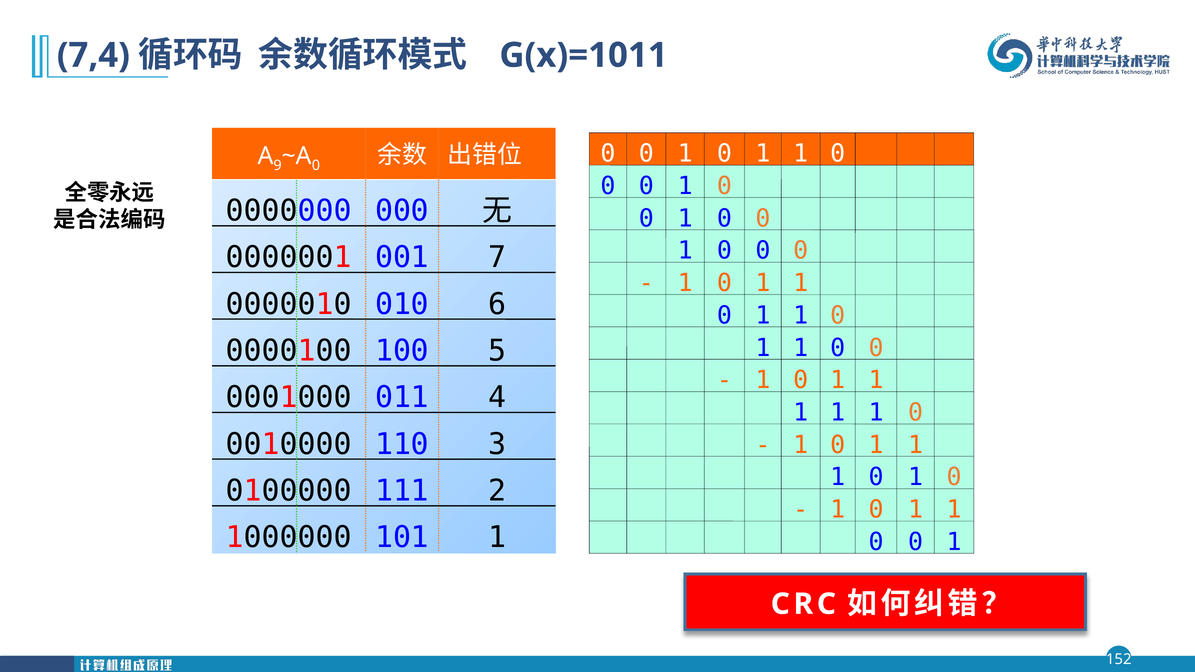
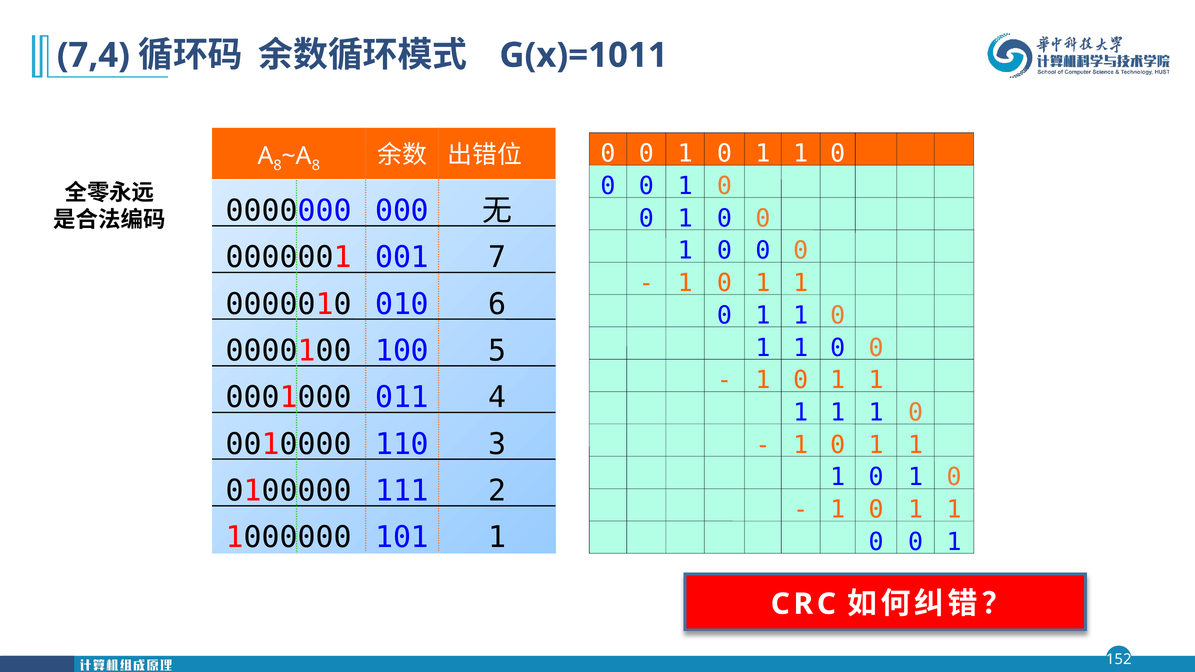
9: 9 -> 8 (278, 166)
0: 0 -> 8 (316, 166)
